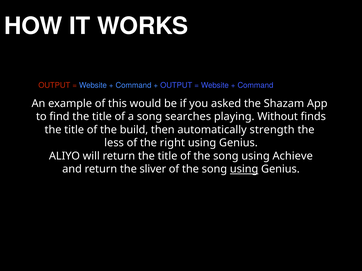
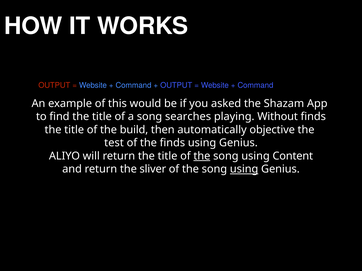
strength: strength -> objective (272, 130)
less: less -> test (114, 143)
the right: right -> finds (172, 143)
the underline: none -> present (202, 156)
Achieve: Achieve -> Content (293, 156)
